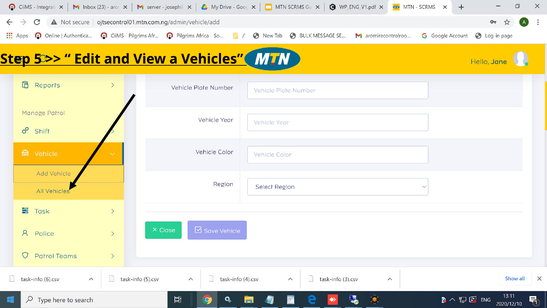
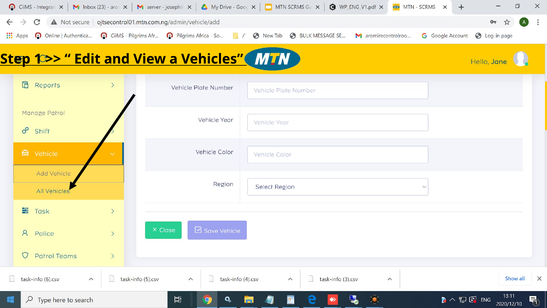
5: 5 -> 1 (38, 59)
